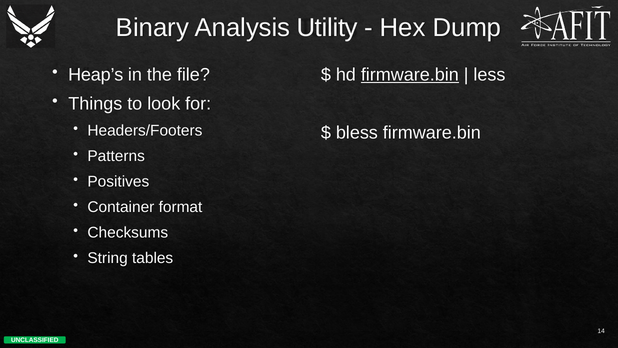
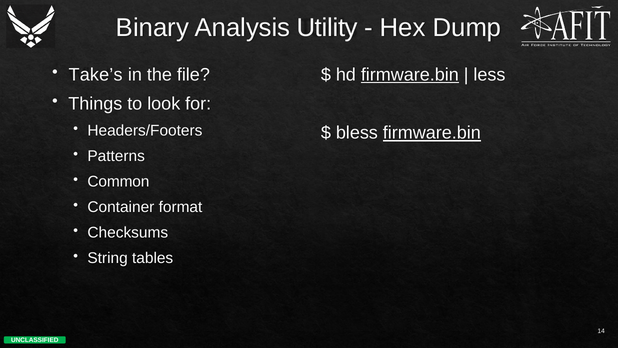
Heap’s: Heap’s -> Take’s (96, 75)
firmware.bin underline: none -> present (432, 133)
Positives: Positives -> Common (118, 181)
